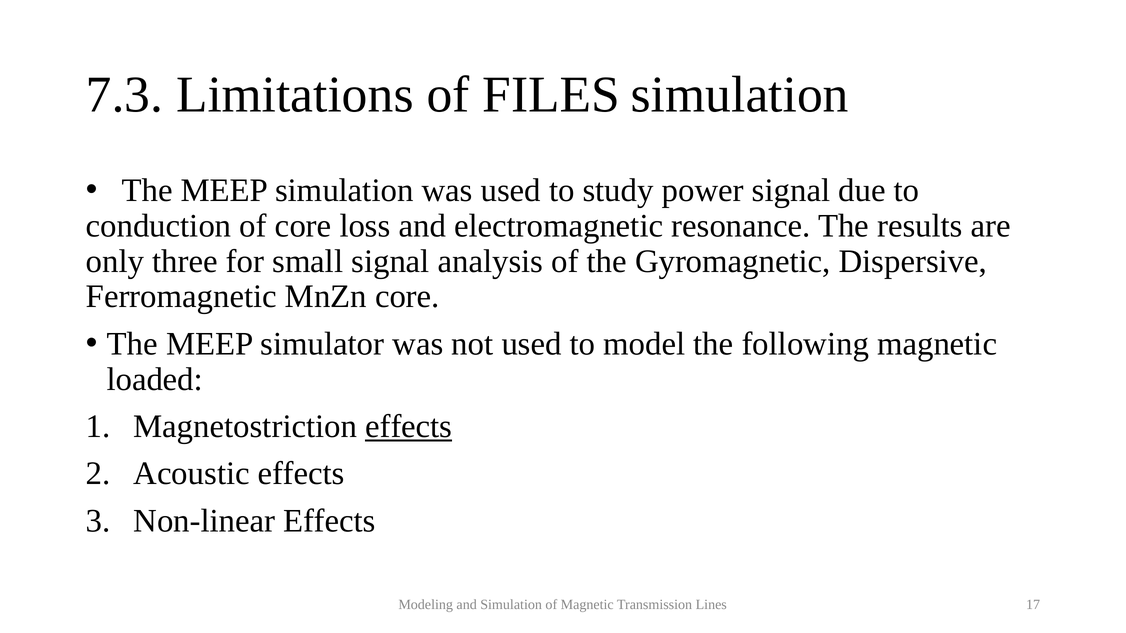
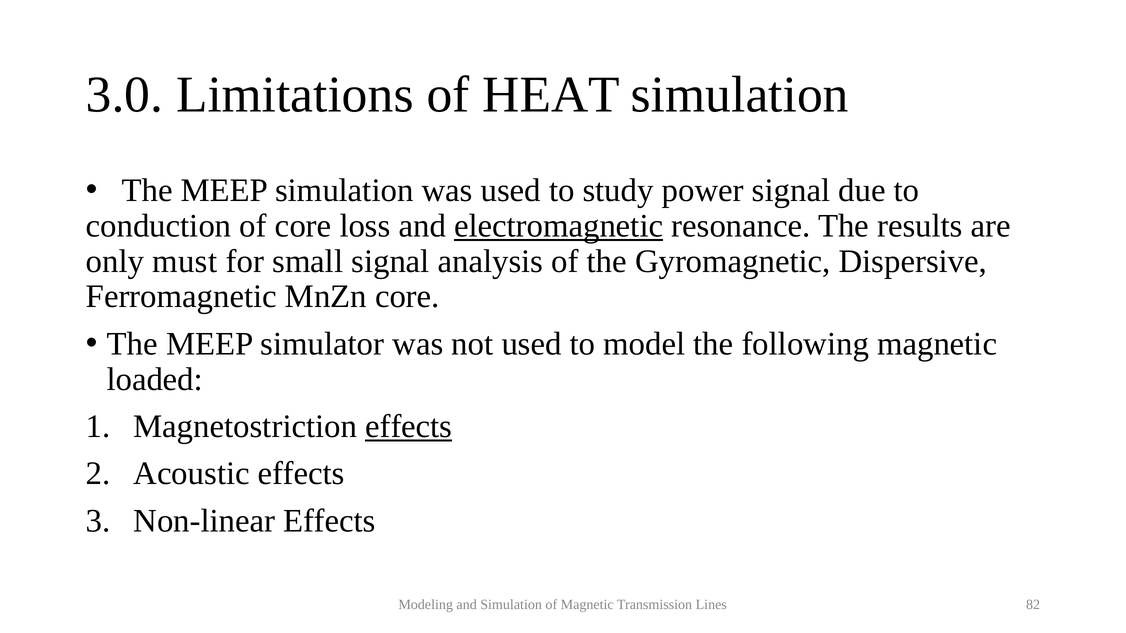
7.3: 7.3 -> 3.0 (125, 95)
FILES: FILES -> HEAT (551, 95)
electromagnetic underline: none -> present (559, 226)
three: three -> must (185, 261)
17: 17 -> 82 (1033, 605)
